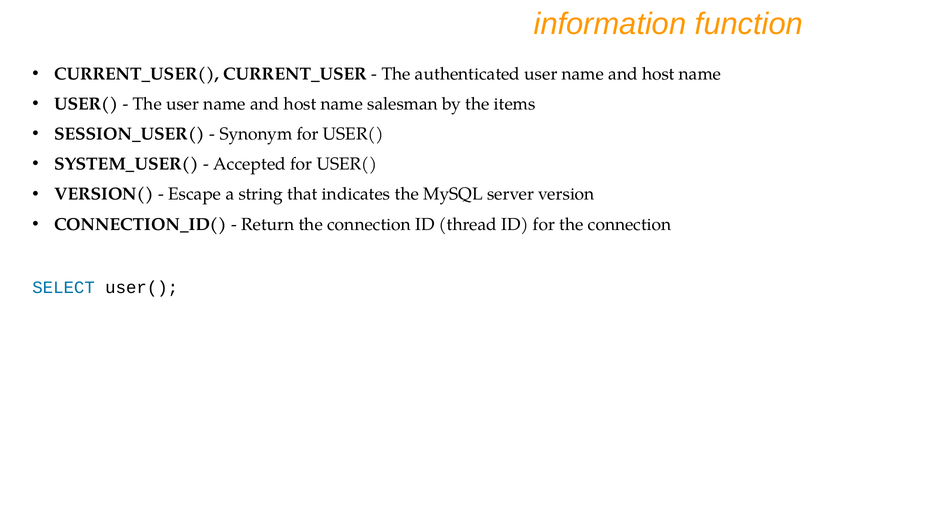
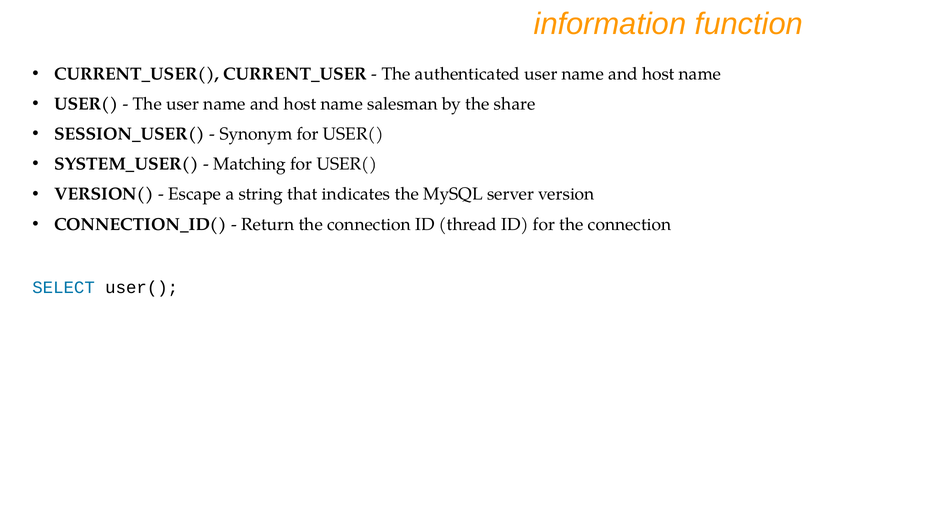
items: items -> share (515, 104)
Accepted: Accepted -> Matching (250, 164)
